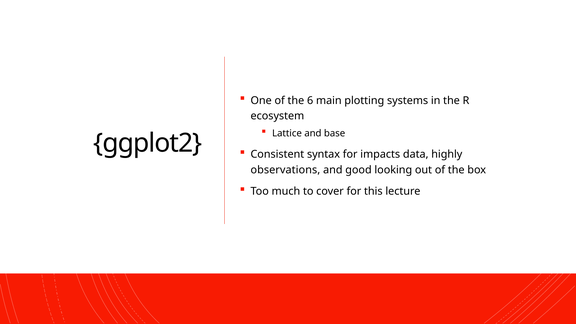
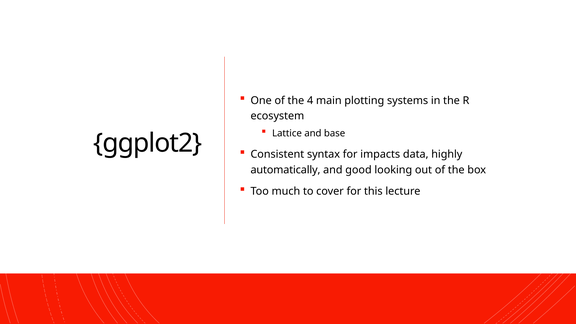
6: 6 -> 4 (310, 100)
observations: observations -> automatically (285, 170)
